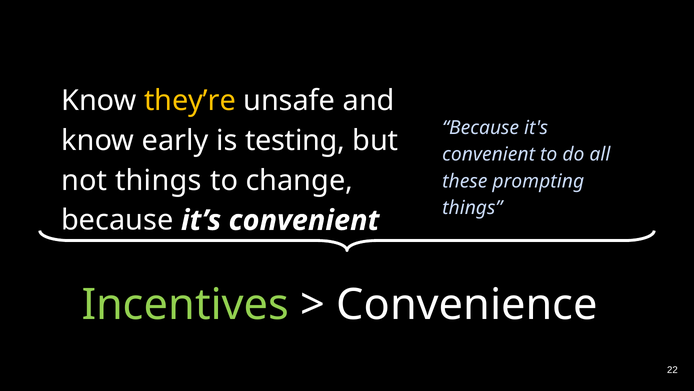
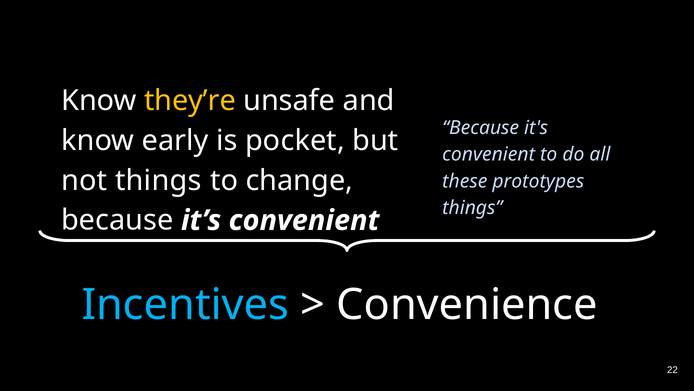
testing: testing -> pocket (295, 140)
prompting: prompting -> prototypes (538, 181)
Incentives colour: light green -> light blue (185, 304)
